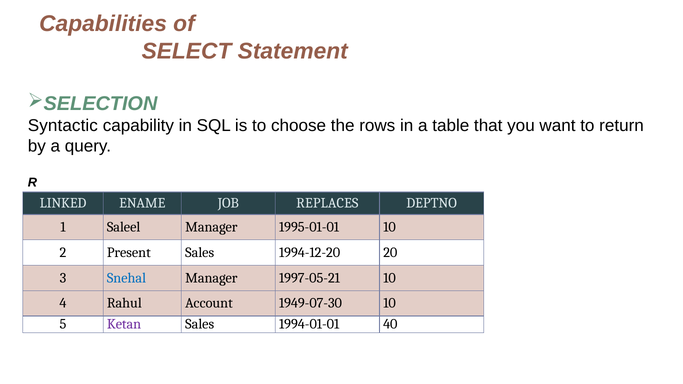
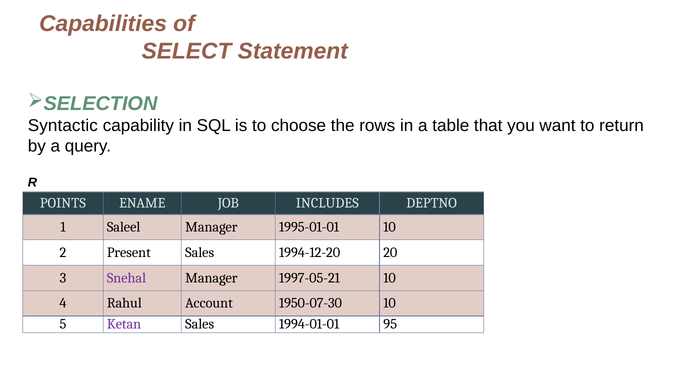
LINKED: LINKED -> POINTS (63, 203)
REPLACES: REPLACES -> INCLUDES (327, 203)
Snehal colour: blue -> purple (126, 278)
1949-07-30: 1949-07-30 -> 1950-07-30 (311, 303)
40: 40 -> 95 (390, 324)
